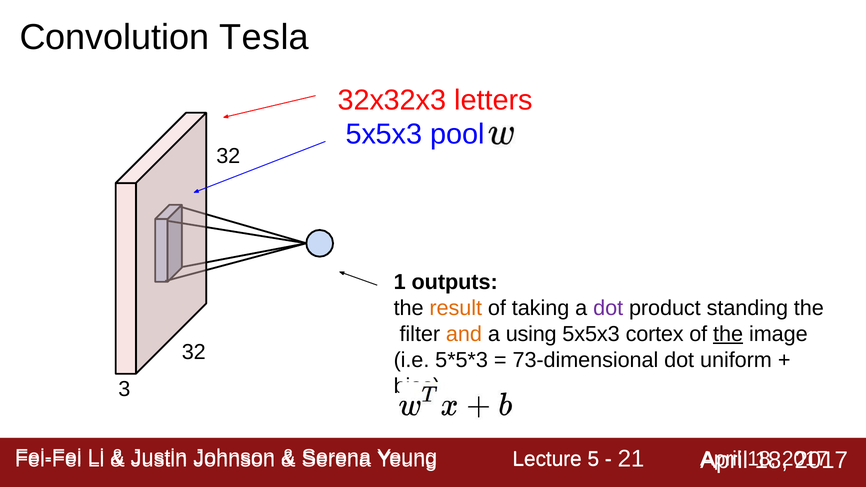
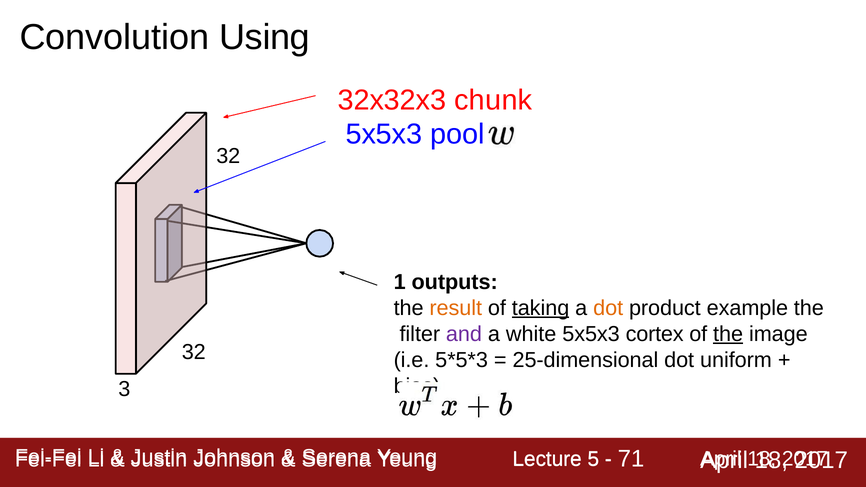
Tesla: Tesla -> Using (265, 37)
letters: letters -> chunk (493, 100)
taking underline: none -> present (541, 308)
dot colour: purple -> orange (608, 308)
standing: standing -> example (747, 308)
and colour: orange -> purple (464, 334)
using: using -> white (531, 334)
73-dimensional: 73-dimensional -> 25-dimensional (585, 360)
21: 21 -> 71 (631, 459)
